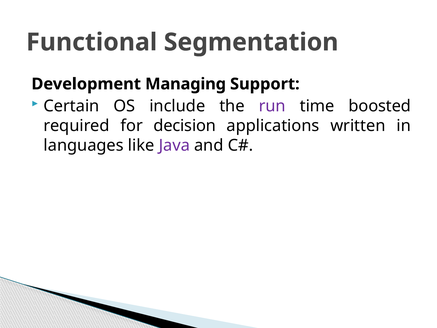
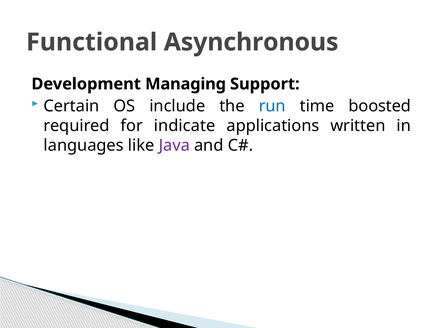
Segmentation: Segmentation -> Asynchronous (251, 42)
run colour: purple -> blue (272, 106)
decision: decision -> indicate (185, 126)
